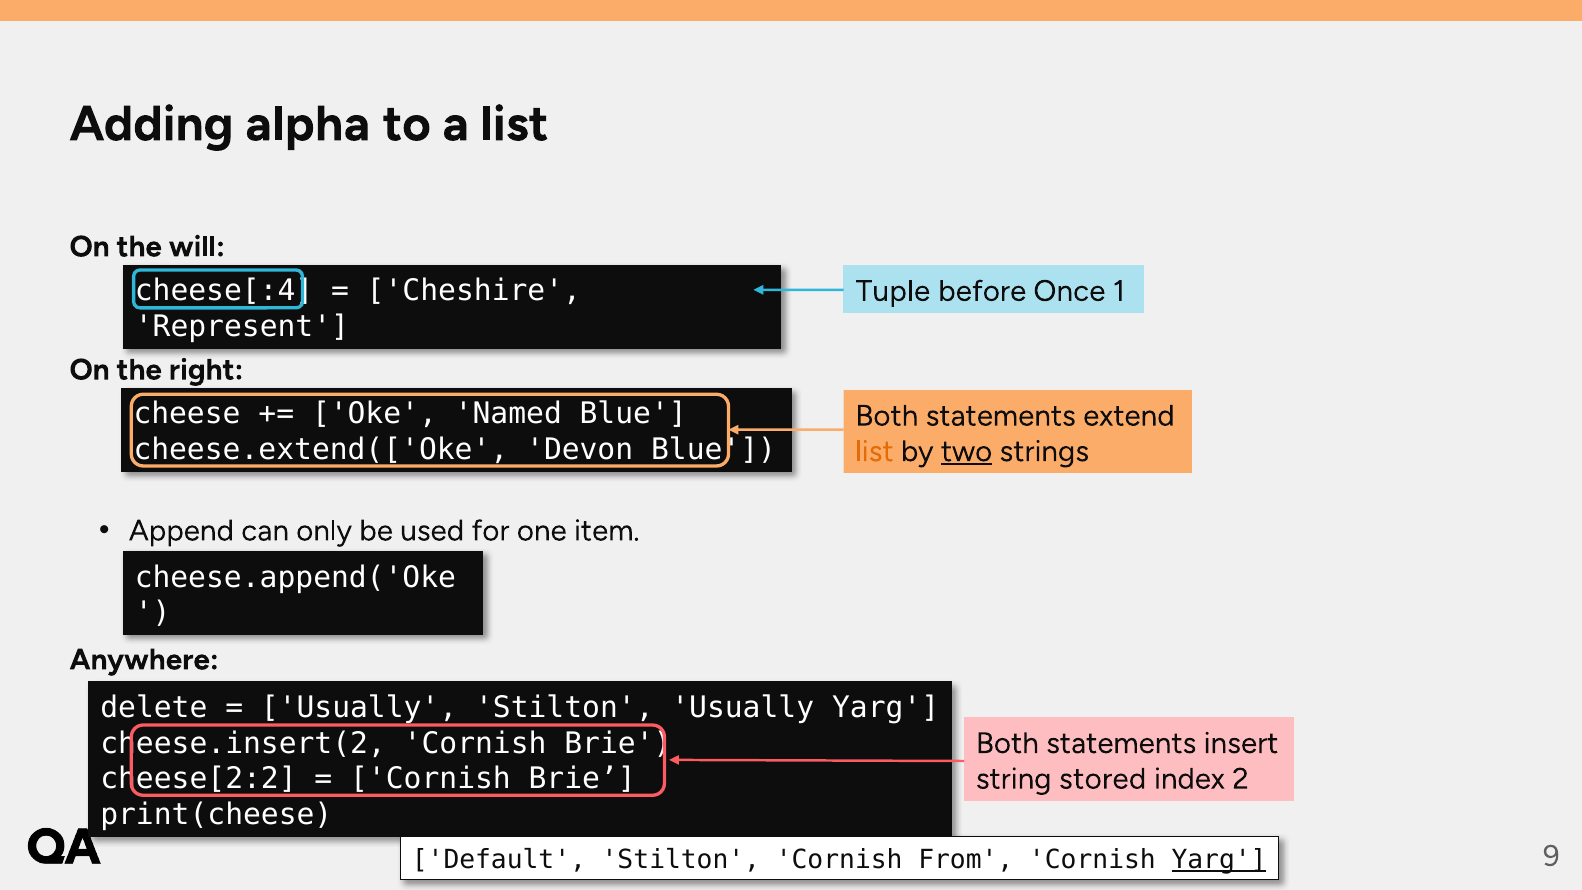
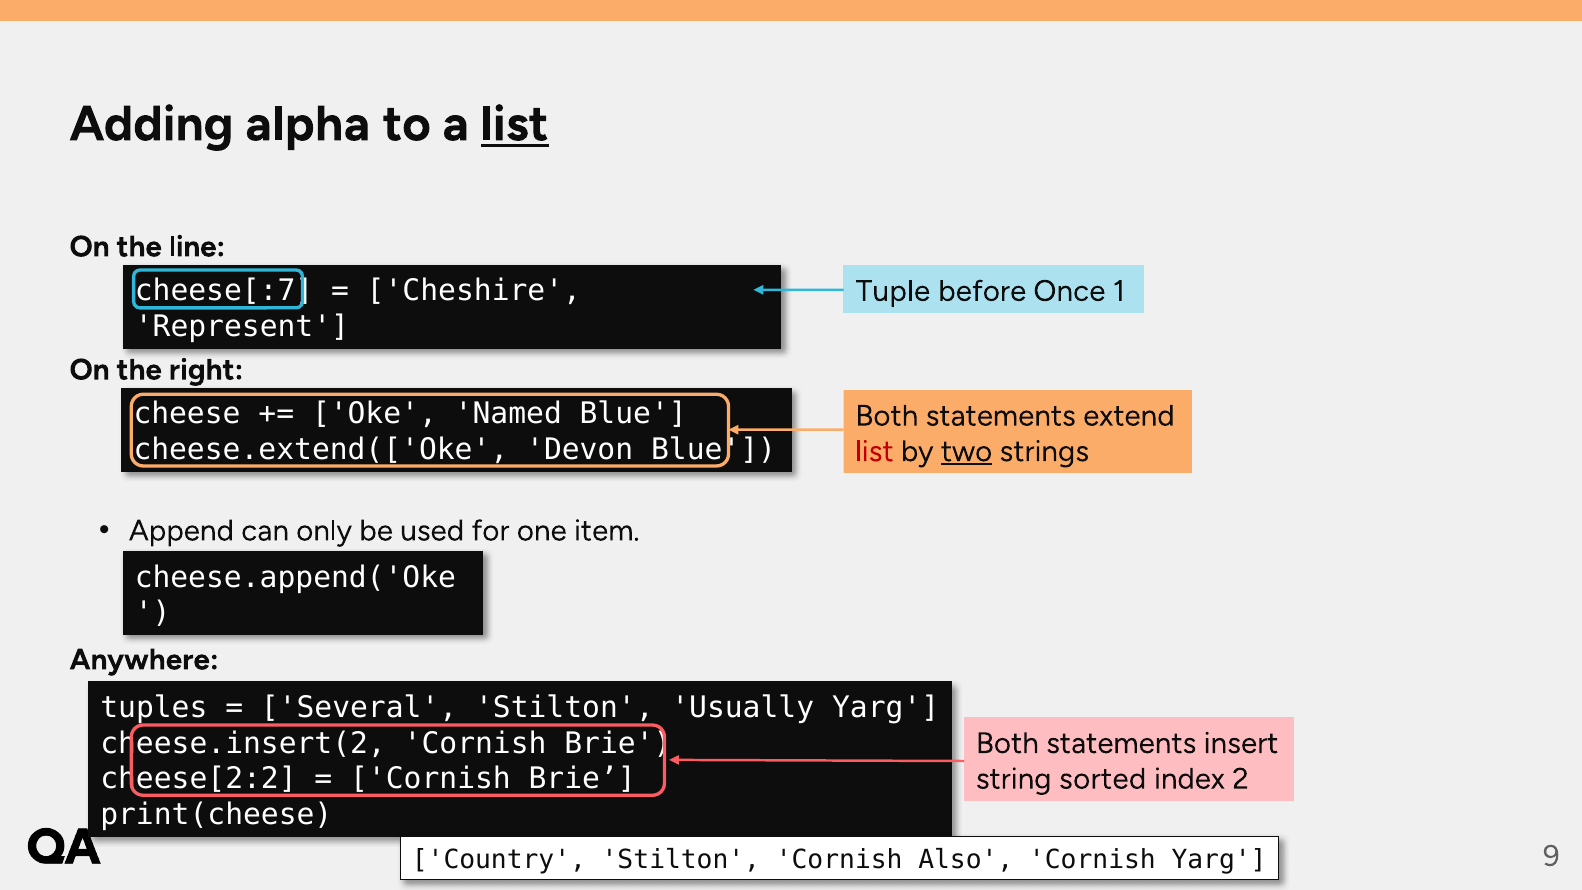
list underline: none -> present (515, 124)
will: will -> line (197, 247)
cheese[:4: cheese[:4 -> cheese[:7 (224, 291)
list colour: orange -> red (875, 451)
delete: delete -> tuples (154, 708)
Usually: Usually -> Several (359, 708)
stored: stored -> sorted (1103, 779)
Default: Default -> Country (499, 860)
From: From -> Also (966, 860)
Yarg underline: present -> none (1219, 860)
